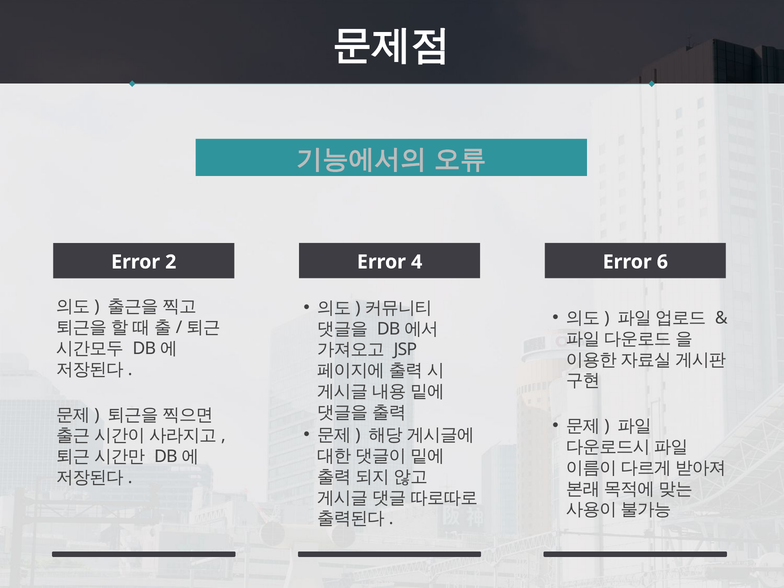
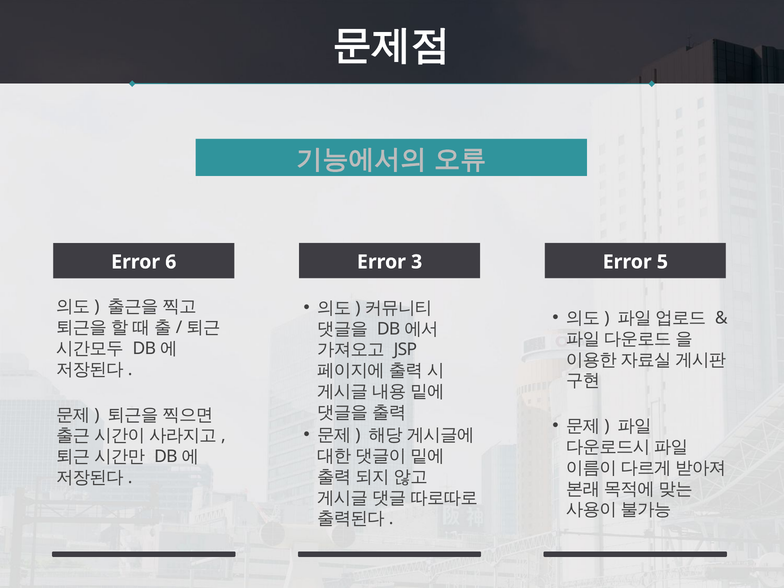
2: 2 -> 6 (171, 262)
4: 4 -> 3 (417, 262)
6: 6 -> 5 (662, 262)
